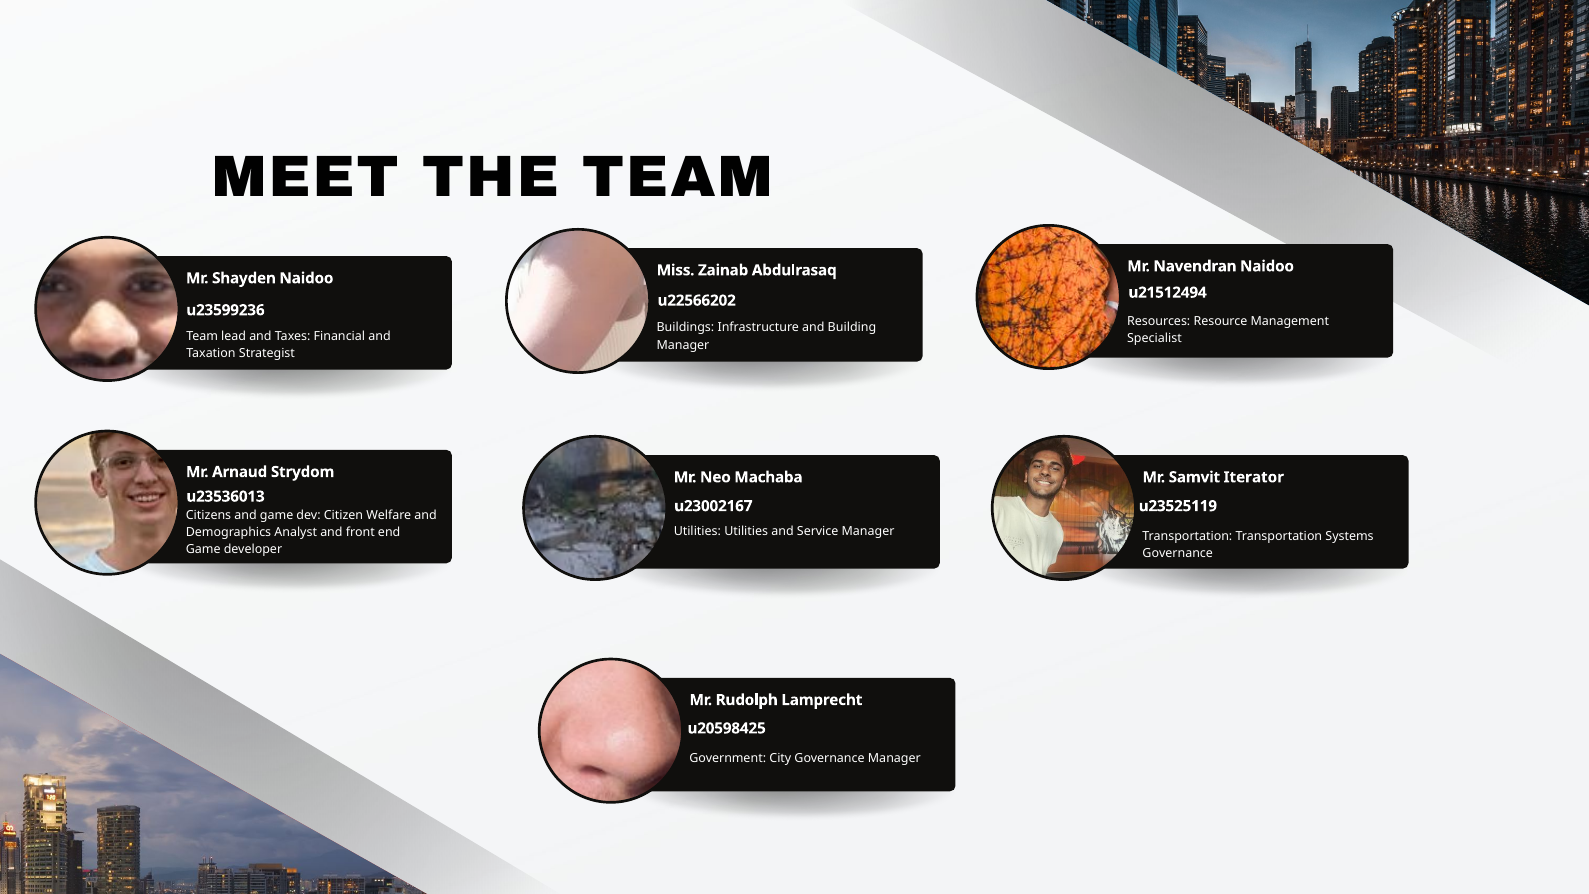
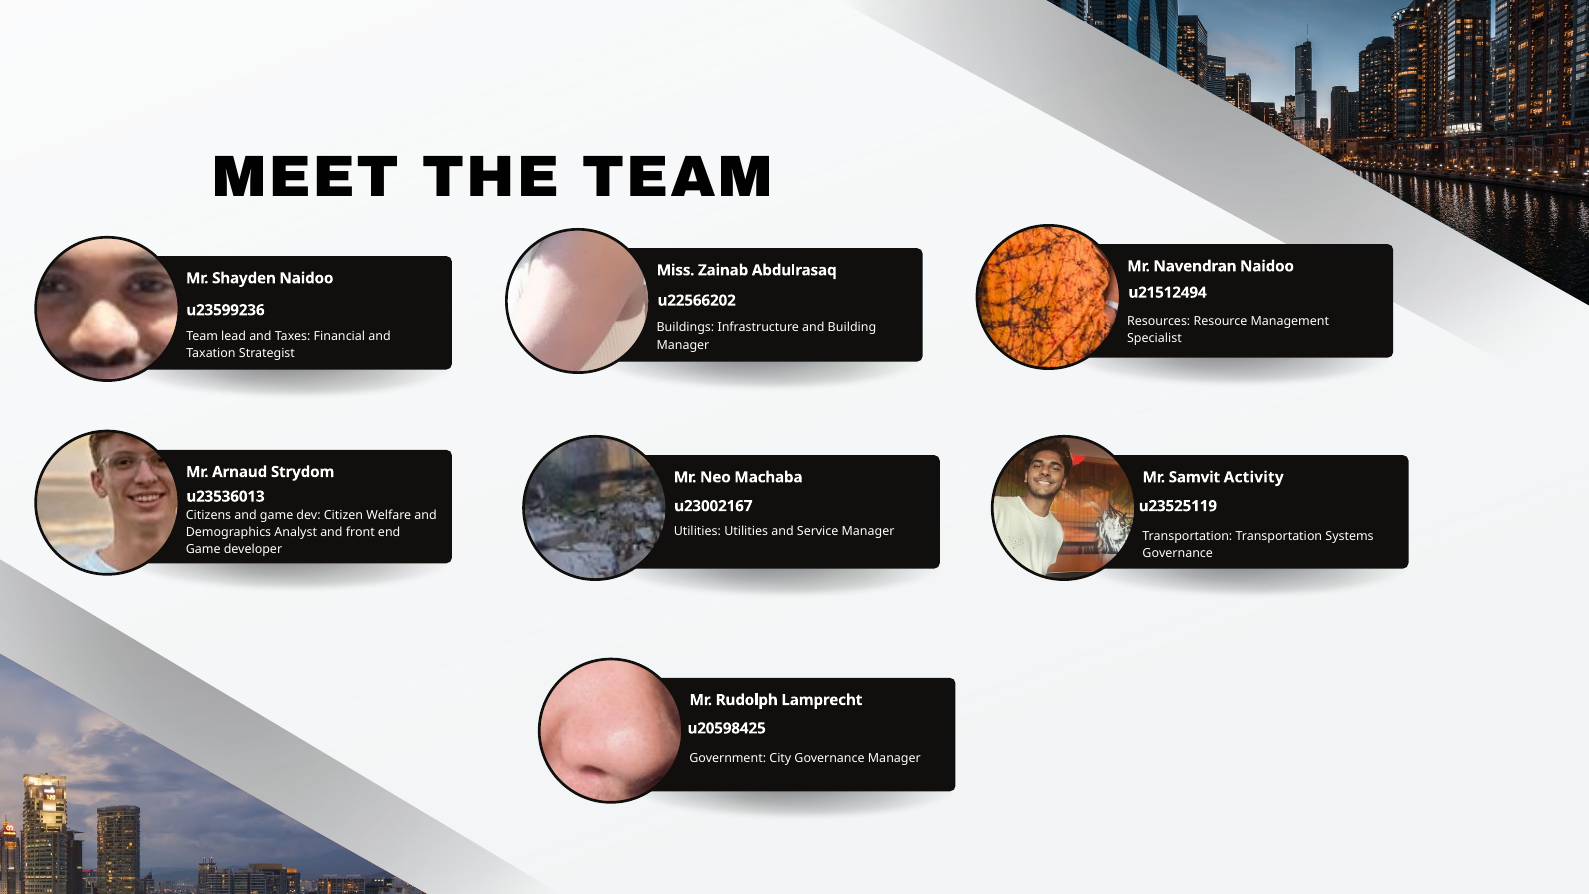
Iterator: Iterator -> Activity (1254, 477)
